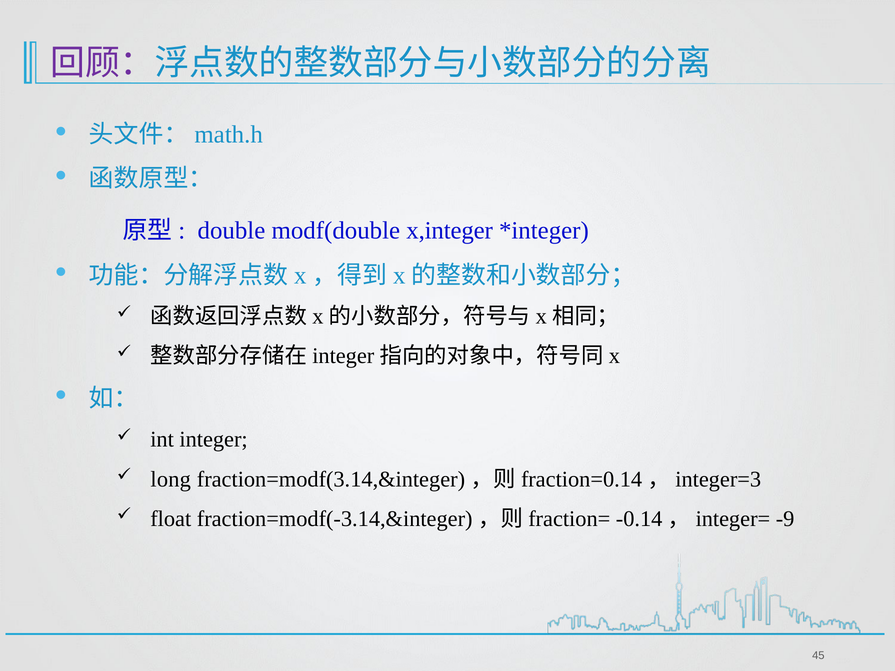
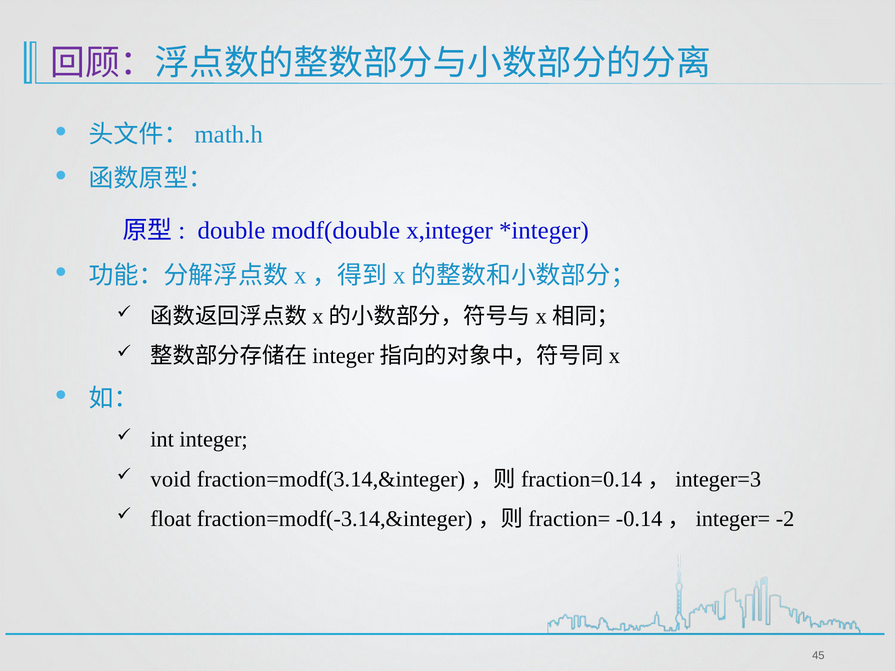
long: long -> void (171, 479)
-9: -9 -> -2 (785, 519)
